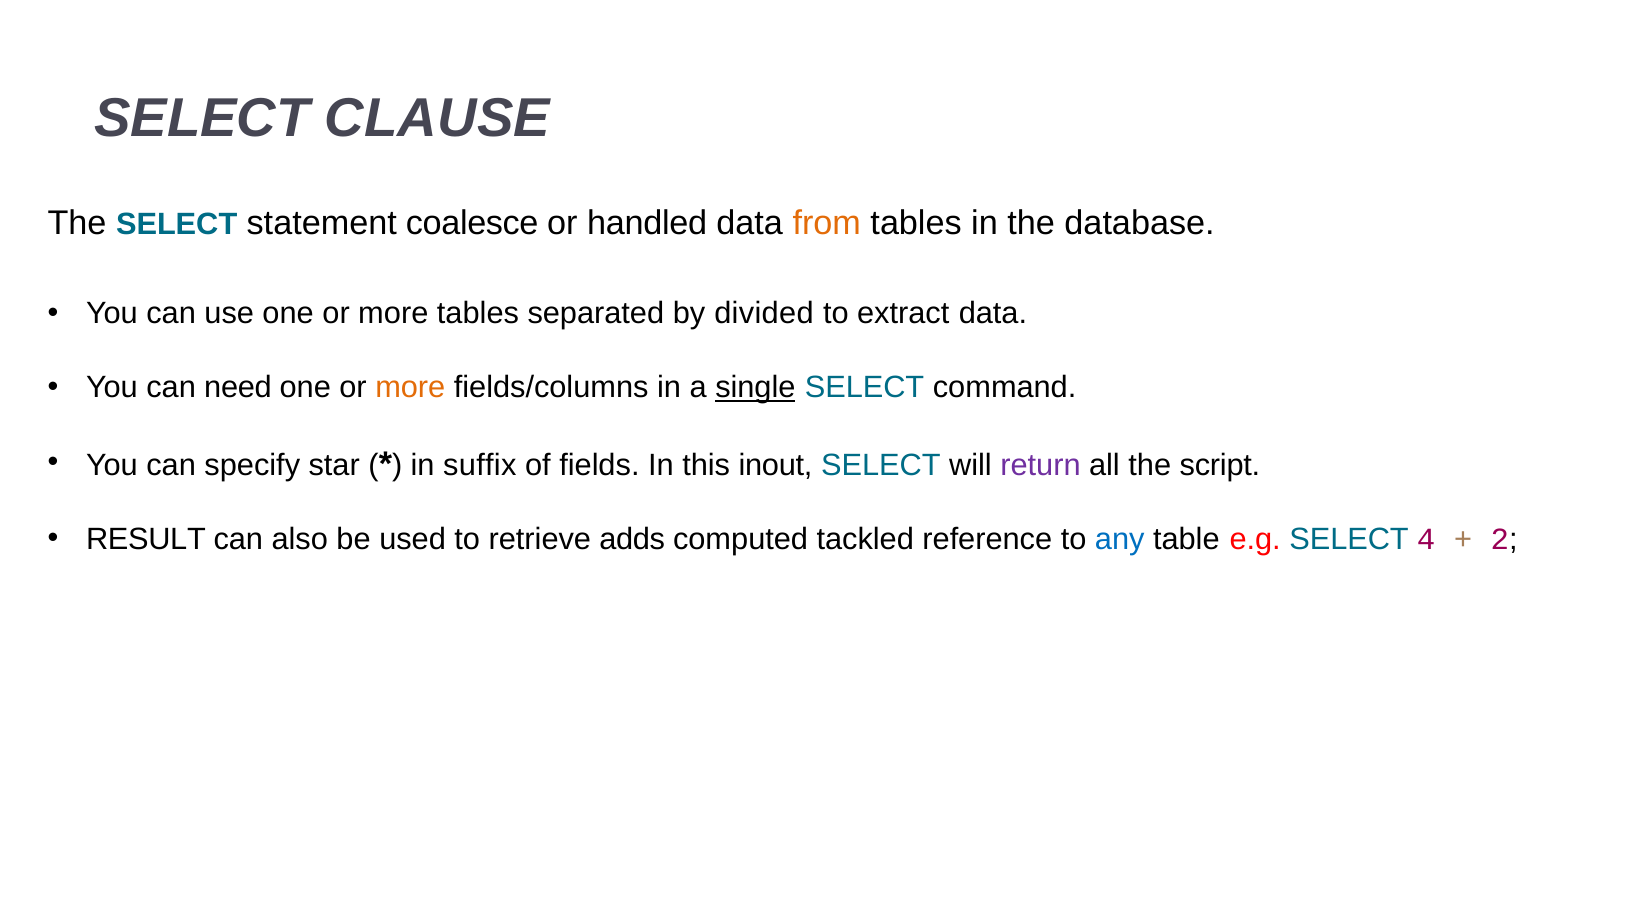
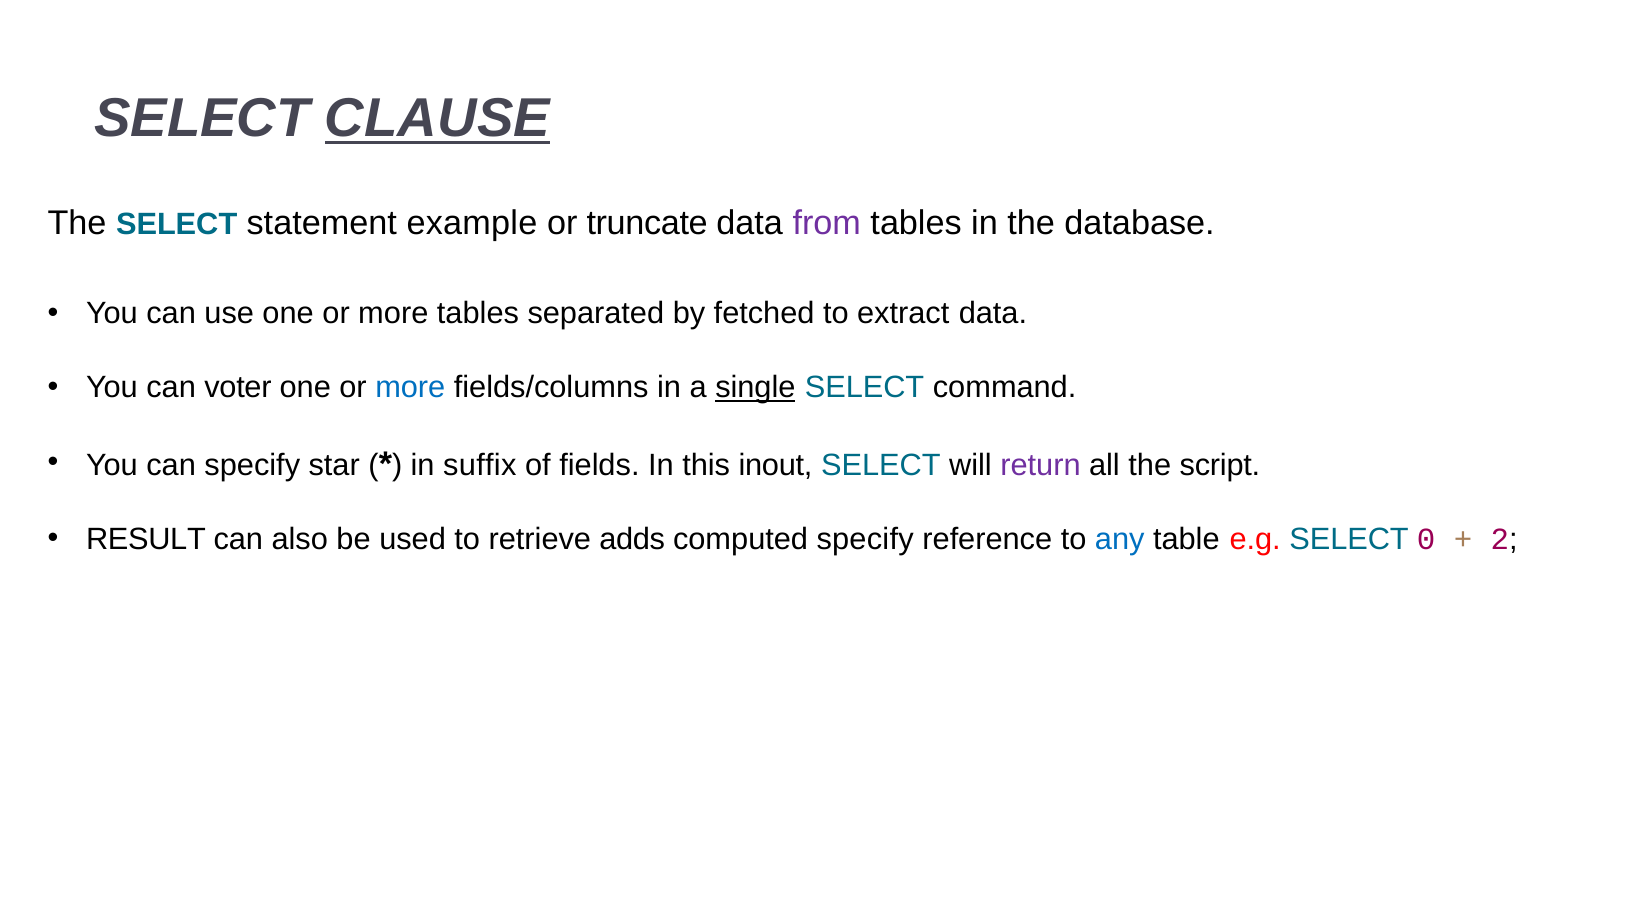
CLAUSE underline: none -> present (437, 119)
coalesce: coalesce -> example (472, 223)
handled: handled -> truncate (647, 223)
from colour: orange -> purple (827, 223)
divided: divided -> fetched (764, 314)
need: need -> voter (238, 388)
more colour: orange -> blue (410, 388)
computed tackled: tackled -> specify (865, 539)
4: 4 -> 0 (1426, 539)
